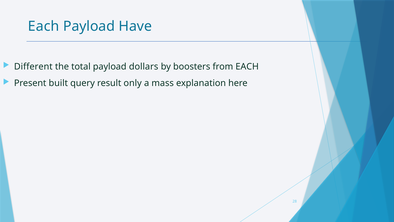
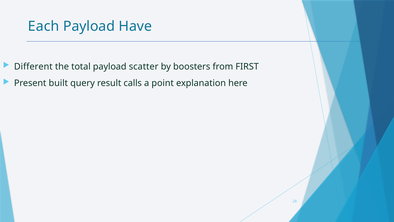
dollars: dollars -> scatter (144, 67)
from EACH: EACH -> FIRST (247, 67)
only: only -> calls (133, 83)
mass: mass -> point (163, 83)
